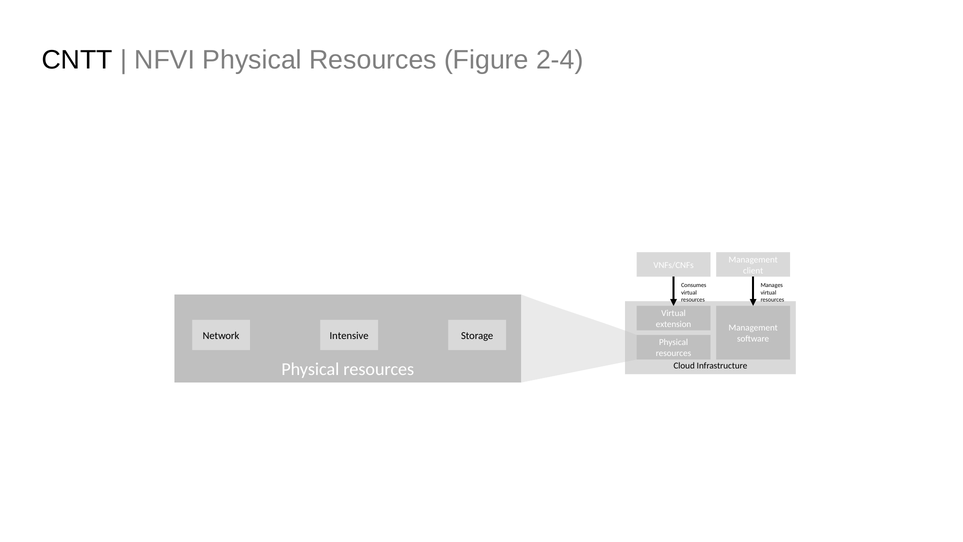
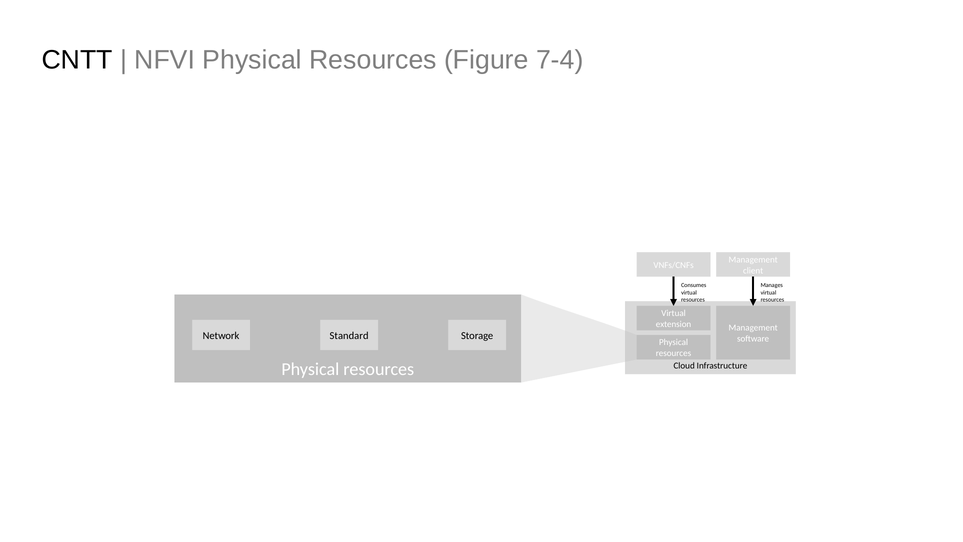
2-4: 2-4 -> 7-4 (560, 60)
Intensive: Intensive -> Standard (349, 335)
